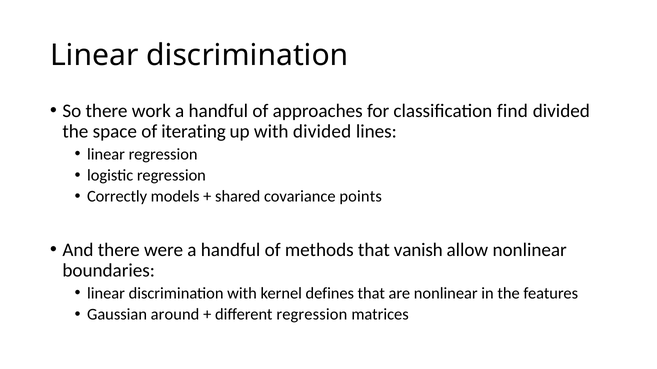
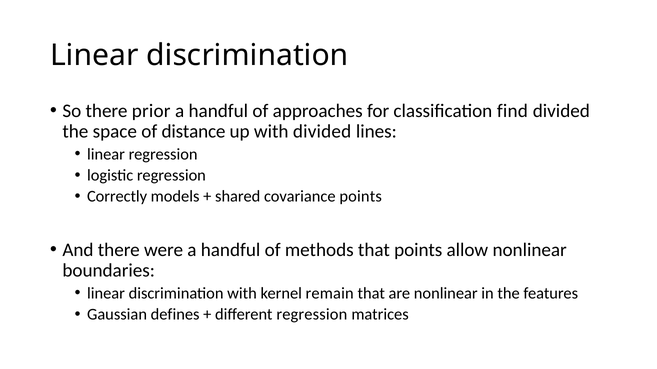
work: work -> prior (151, 111)
iterating: iterating -> distance (194, 132)
that vanish: vanish -> points (418, 250)
defines: defines -> remain (330, 294)
around: around -> defines (175, 315)
